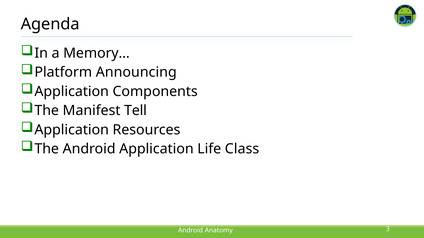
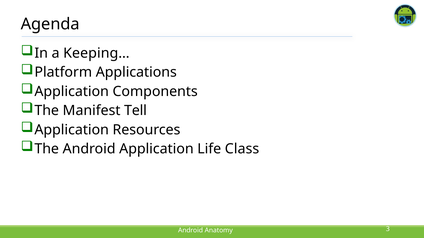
Memory…: Memory… -> Keeping… (96, 53)
Announcing: Announcing -> Applications (136, 72)
